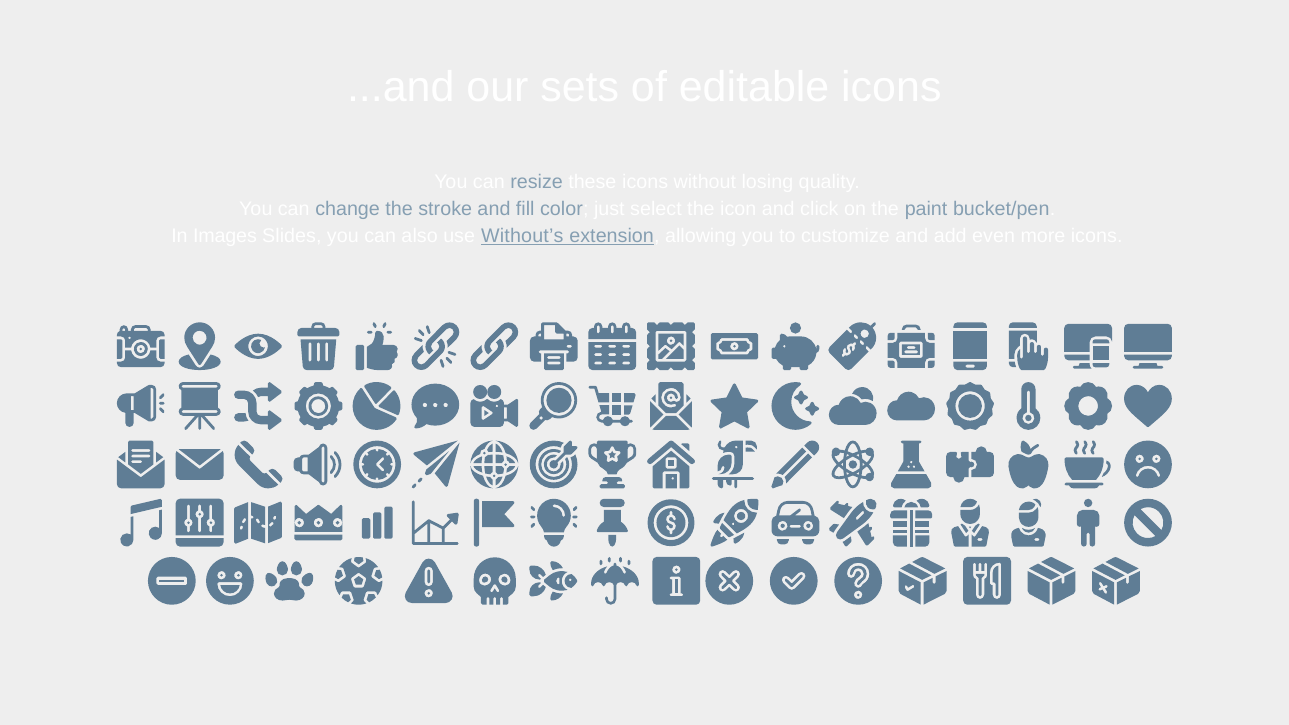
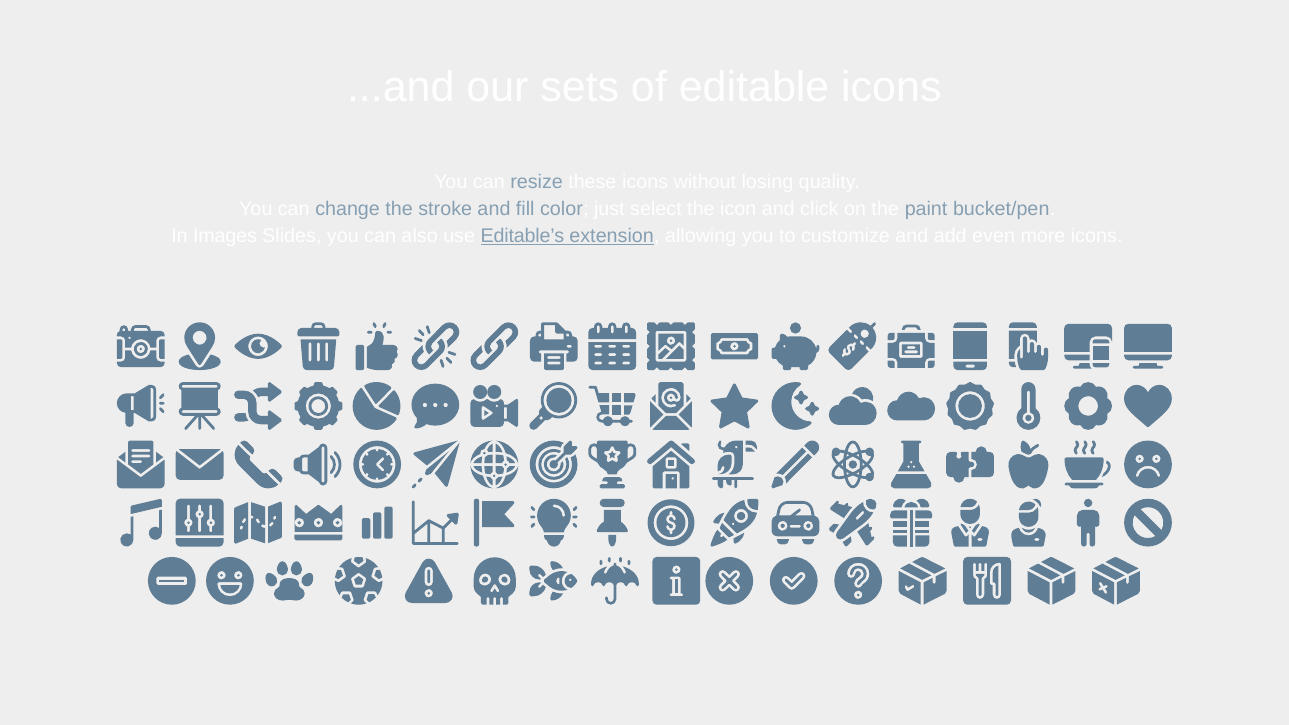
Without’s: Without’s -> Editable’s (523, 236)
